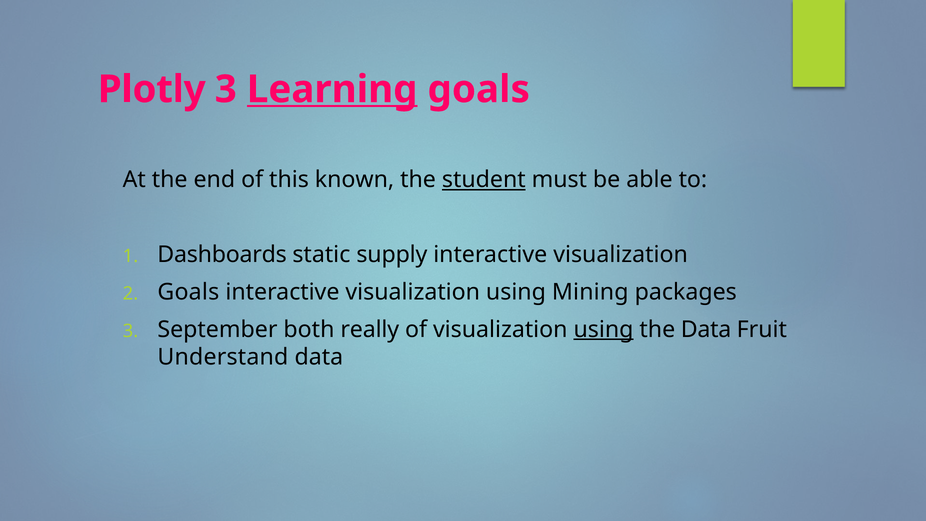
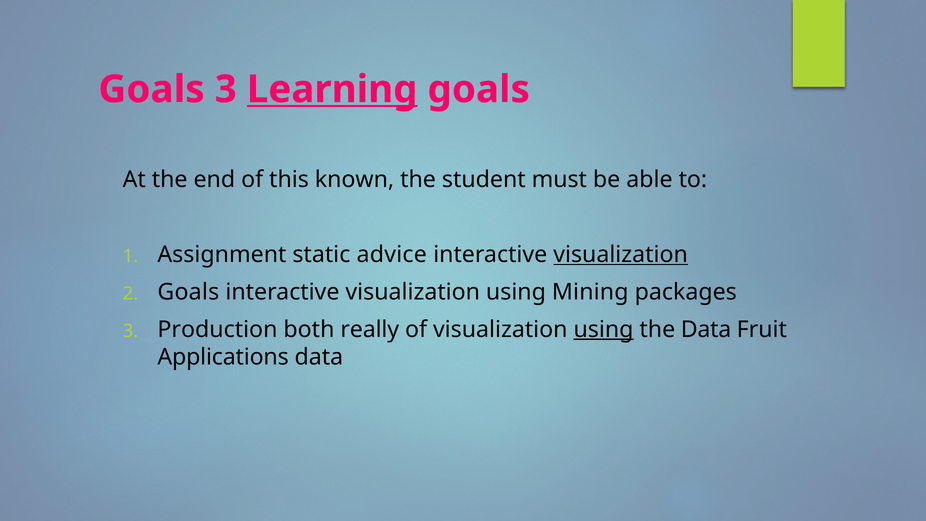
Plotly: Plotly -> Goals (151, 89)
student underline: present -> none (484, 180)
Dashboards: Dashboards -> Assignment (222, 255)
supply: supply -> advice (392, 255)
visualization underline: none -> present (621, 255)
September: September -> Production (217, 329)
Understand: Understand -> Applications (223, 357)
